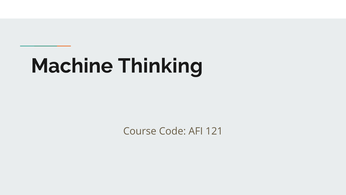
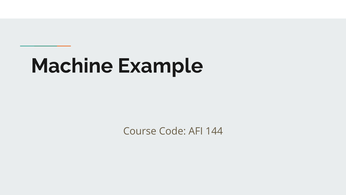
Thinking: Thinking -> Example (160, 66)
121: 121 -> 144 (214, 131)
